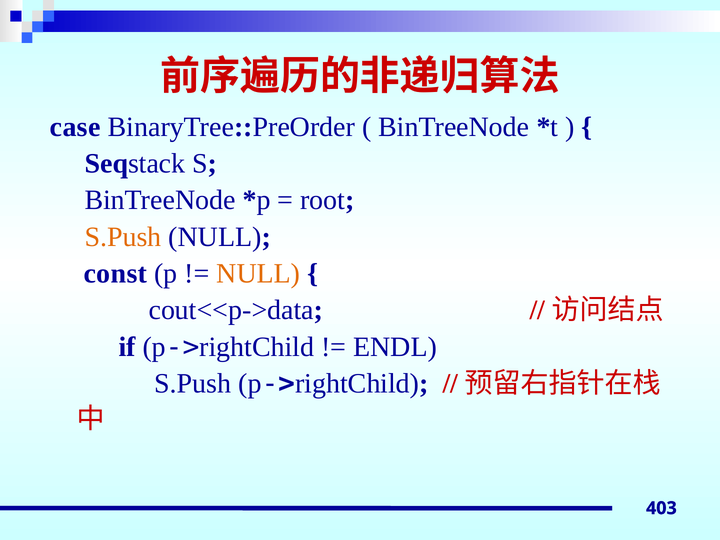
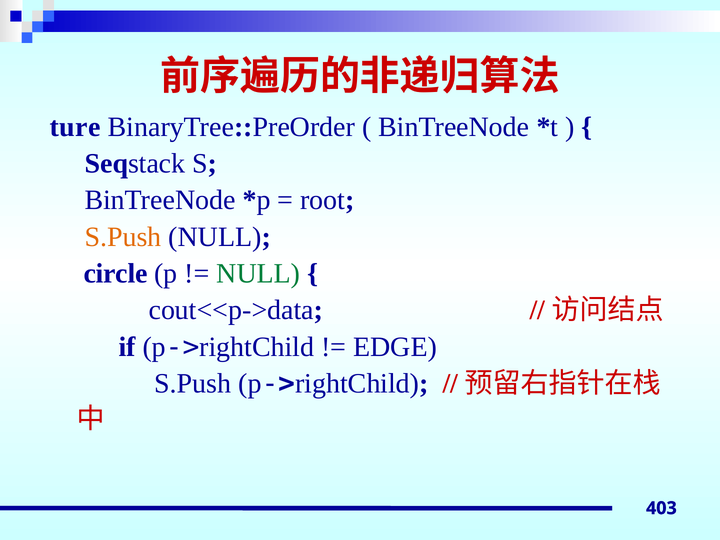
case: case -> ture (75, 127)
const: const -> circle (116, 274)
NULL colour: orange -> green (258, 274)
ENDL: ENDL -> EDGE (395, 347)
